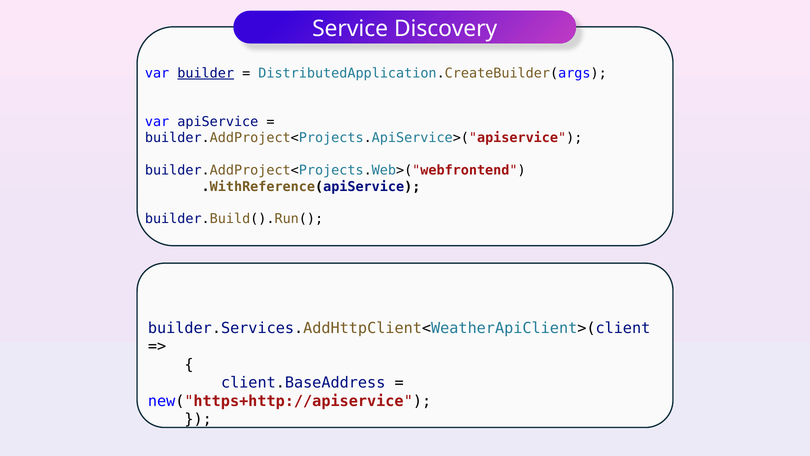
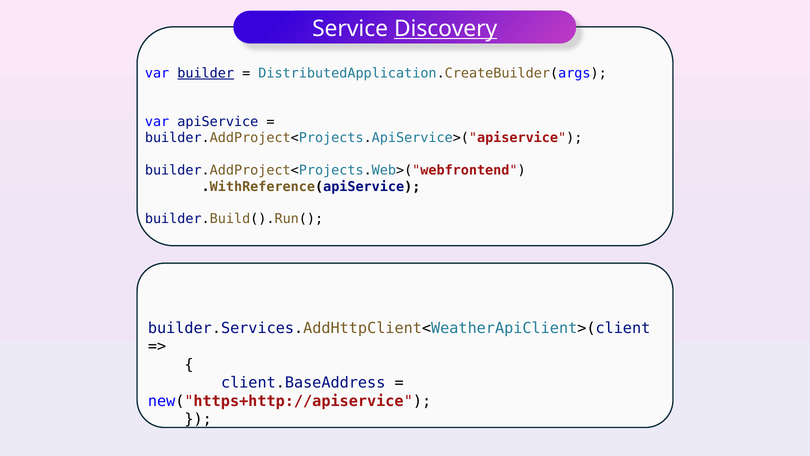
Discovery underline: none -> present (446, 29)
